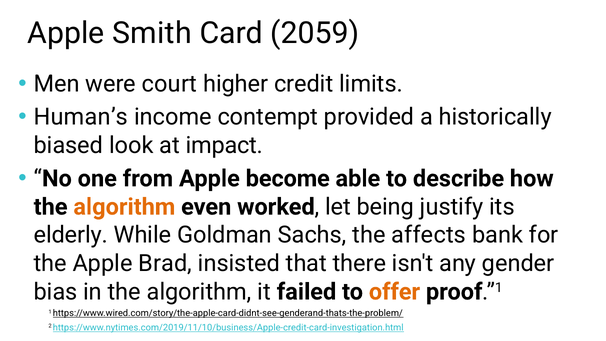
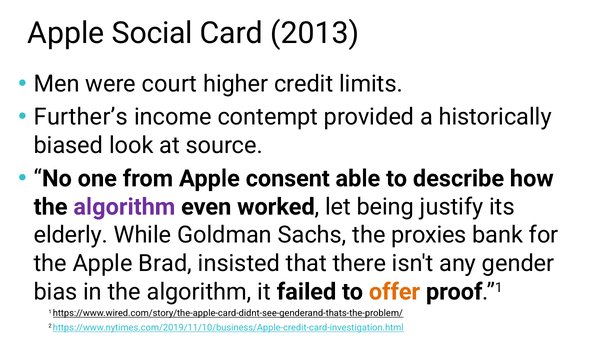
Smith: Smith -> Social (152, 33)
2059: 2059 -> 2013 (315, 33)
Human’s: Human’s -> Further’s (81, 117)
impact: impact -> source (224, 145)
become: become -> consent (288, 178)
algorithm colour: orange -> purple (124, 207)
affects: affects -> proxies (429, 235)
